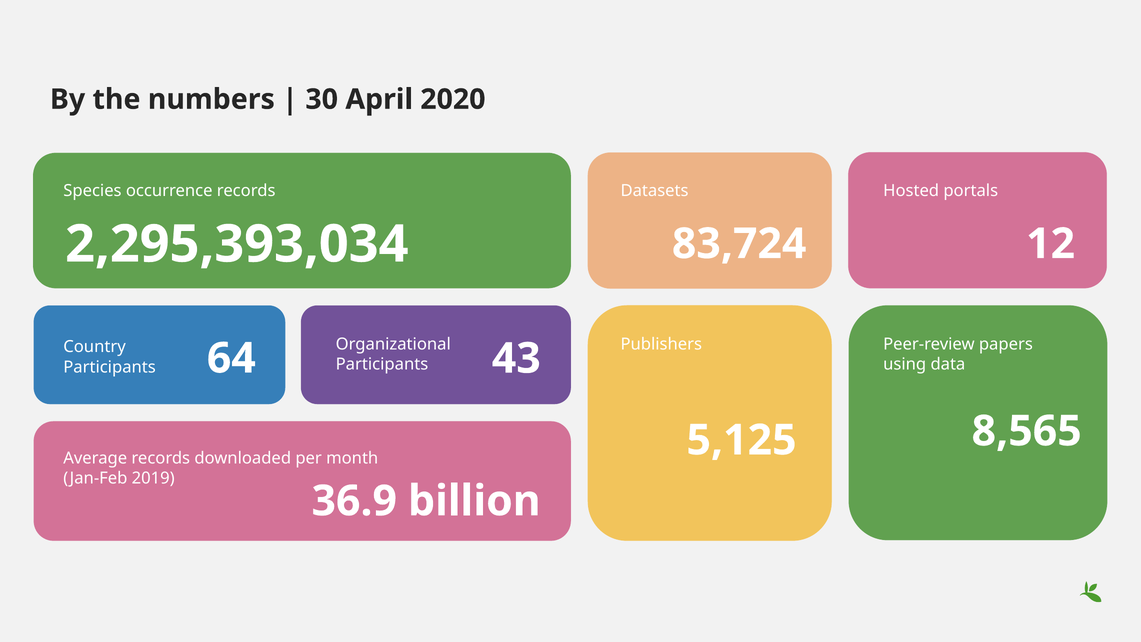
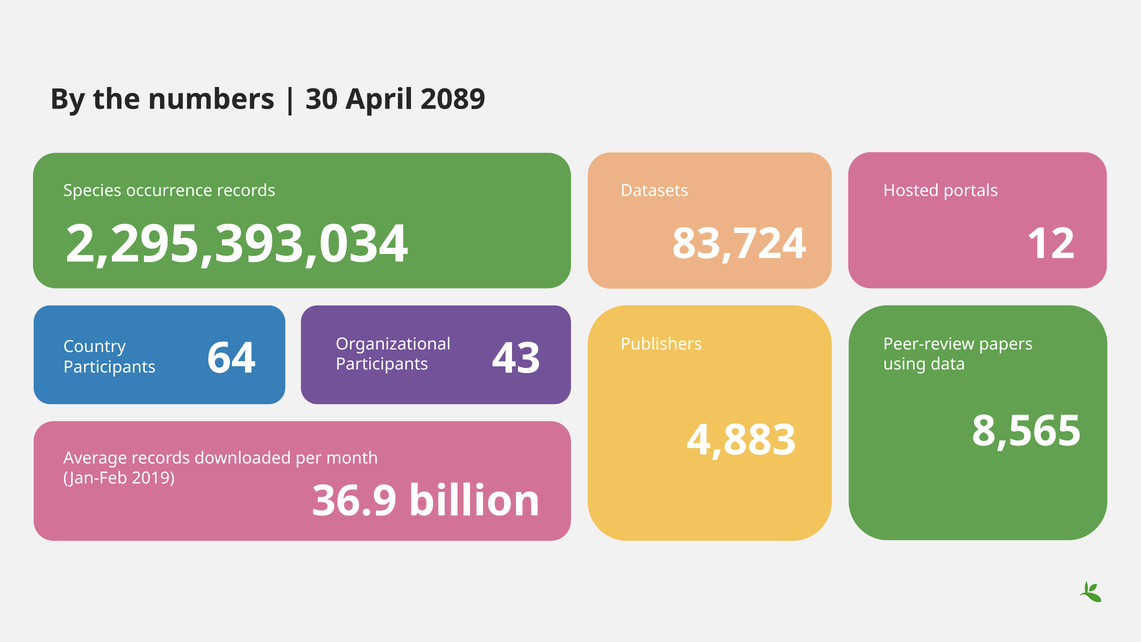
2020: 2020 -> 2089 (453, 99)
5,125: 5,125 -> 4,883 (741, 440)
